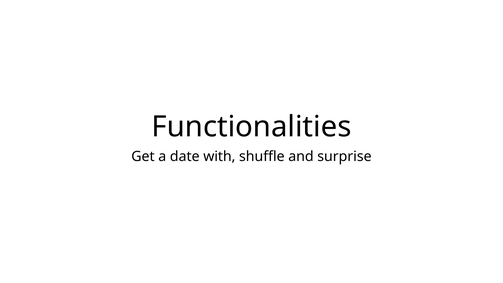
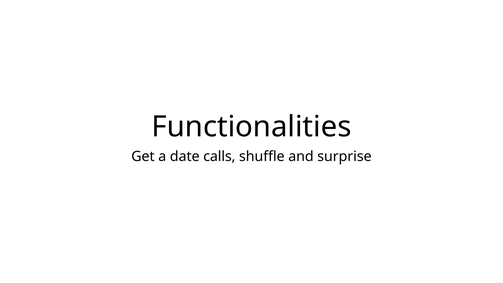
with: with -> calls (219, 156)
